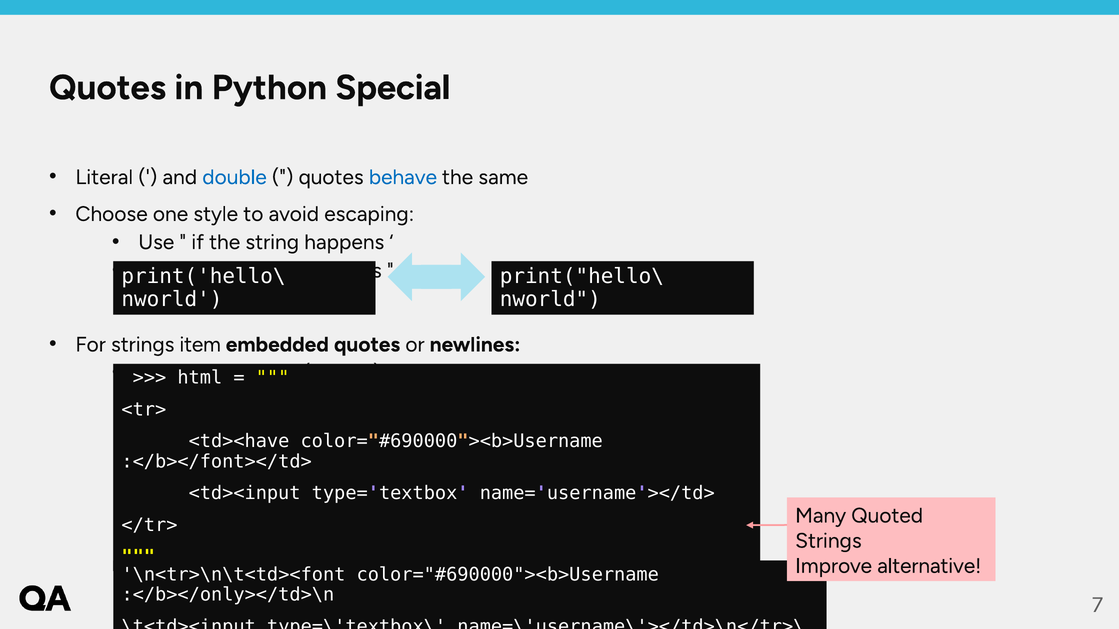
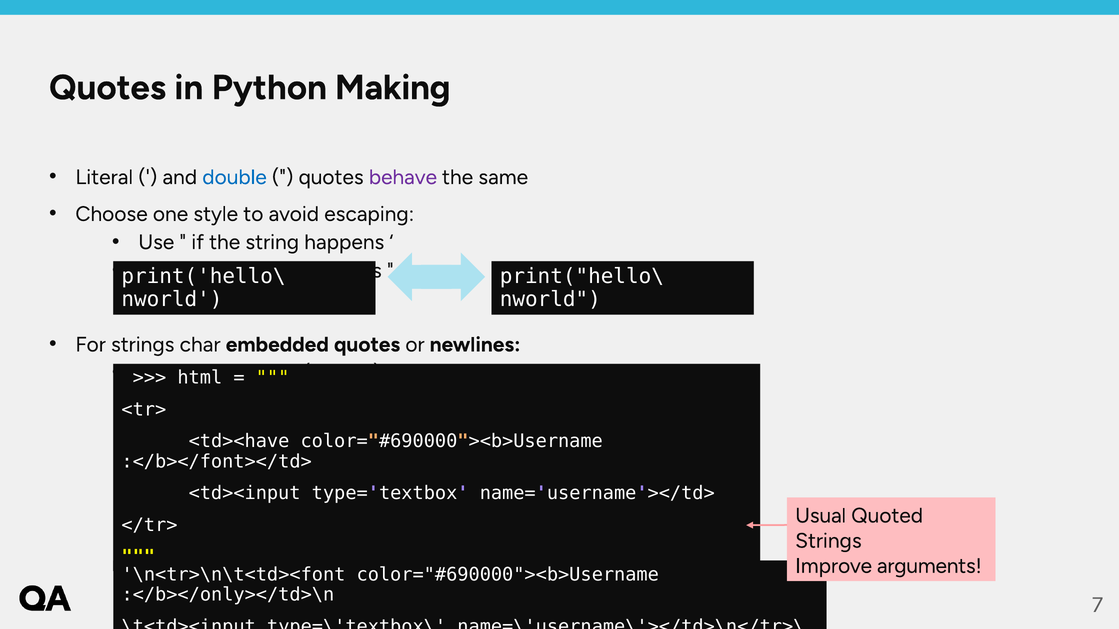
Special: Special -> Making (393, 88)
behave colour: blue -> purple (403, 177)
item: item -> char (200, 345)
Many: Many -> Usual (821, 516)
alternative: alternative -> arguments (929, 566)
